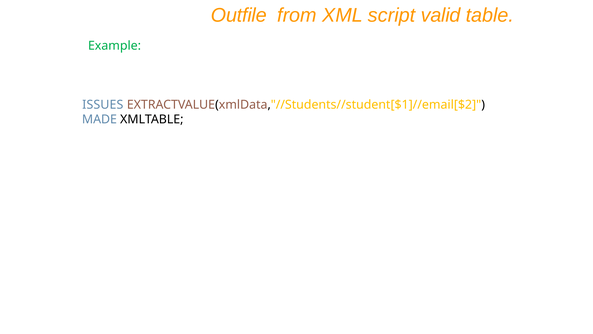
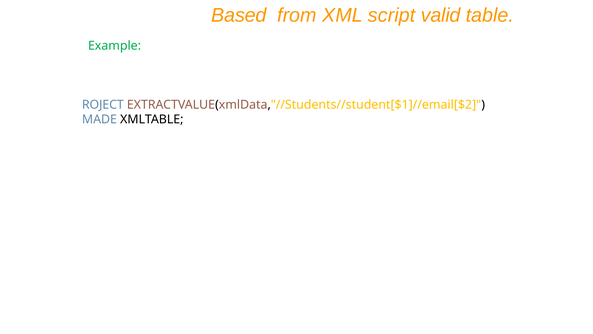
Outfile: Outfile -> Based (239, 15)
ISSUES: ISSUES -> ROJECT (103, 105)
